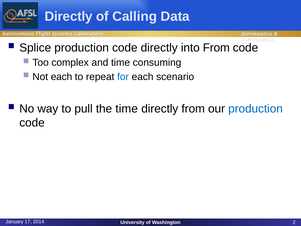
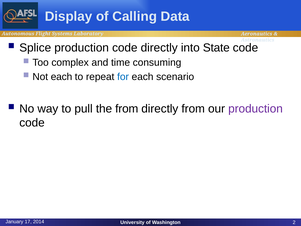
Directly: Directly -> Display (69, 16)
into From: From -> State (216, 48)
the time: time -> from (127, 109)
production colour: blue -> purple (255, 109)
